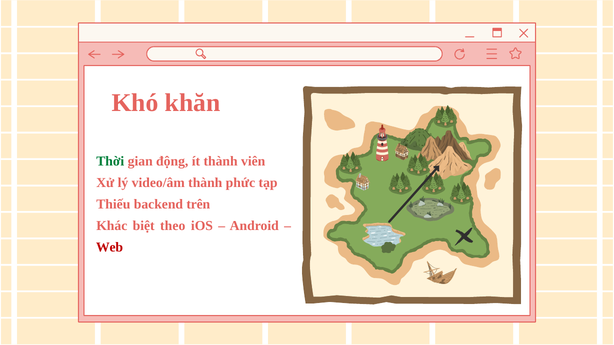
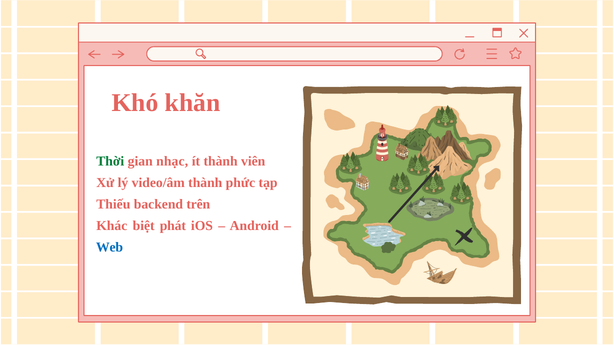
động: động -> nhạc (172, 162)
theo: theo -> phát (173, 226)
Web colour: red -> blue (110, 248)
